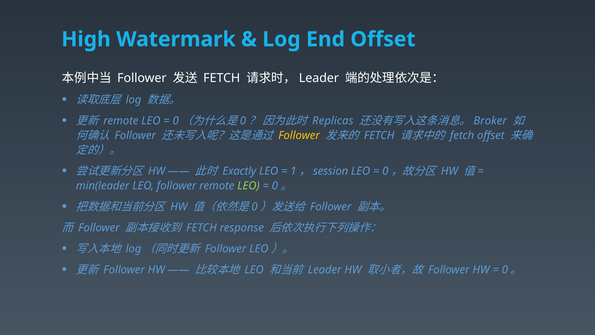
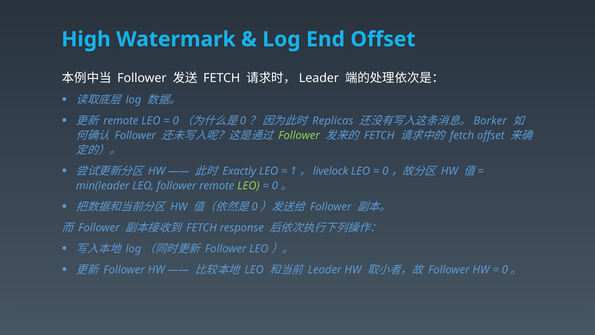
Broker: Broker -> Borker (490, 121)
Follower colour: yellow -> light green (299, 135)
session: session -> livelock (331, 171)
